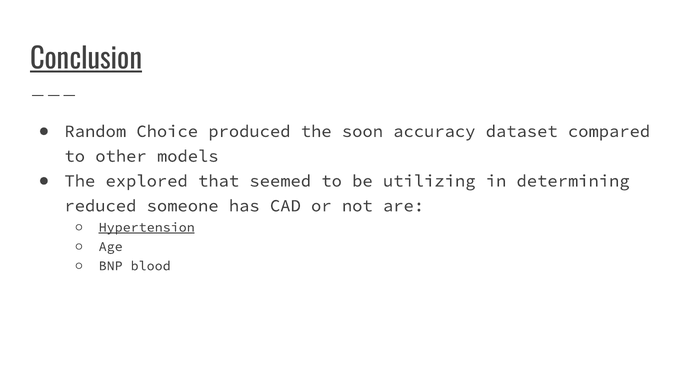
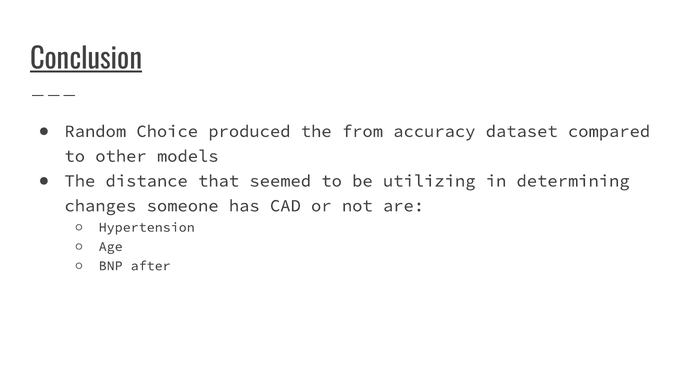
soon: soon -> from (362, 131)
explored: explored -> distance (147, 181)
reduced: reduced -> changes (100, 206)
Hypertension underline: present -> none (147, 227)
blood: blood -> after (151, 266)
